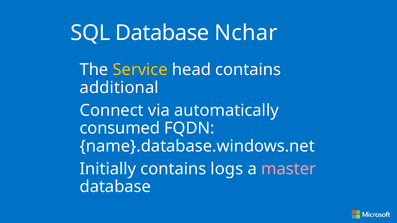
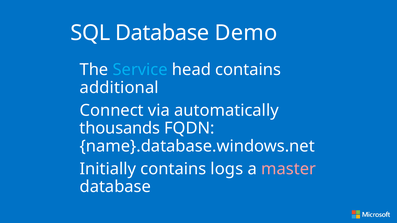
Nchar: Nchar -> Demo (246, 33)
Service colour: yellow -> light blue (140, 70)
consumed: consumed -> thousands (120, 128)
